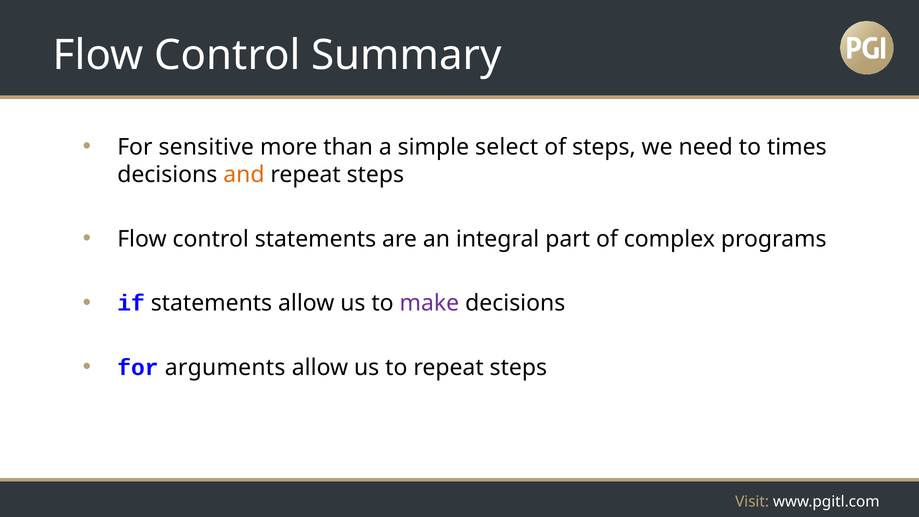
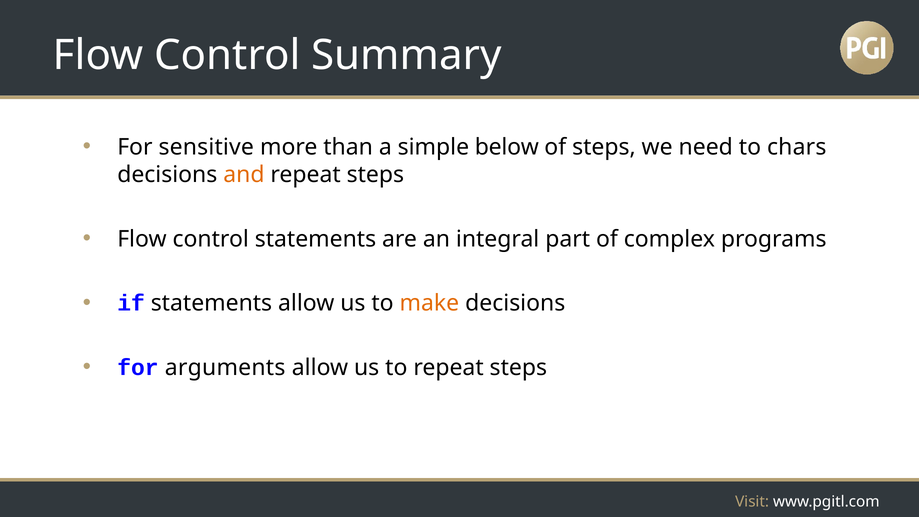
select: select -> below (507, 147)
times: times -> chars (797, 147)
make colour: purple -> orange (429, 303)
